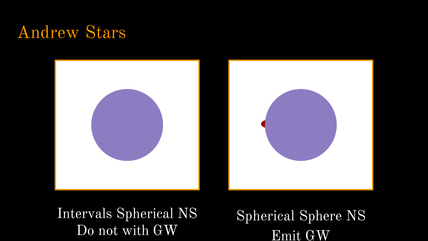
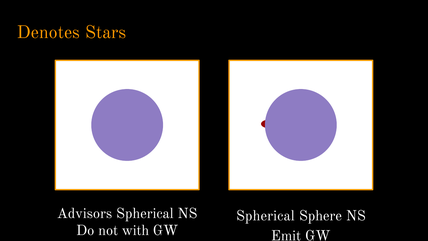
Andrew: Andrew -> Denotes (48, 32)
Intervals: Intervals -> Advisors (85, 213)
